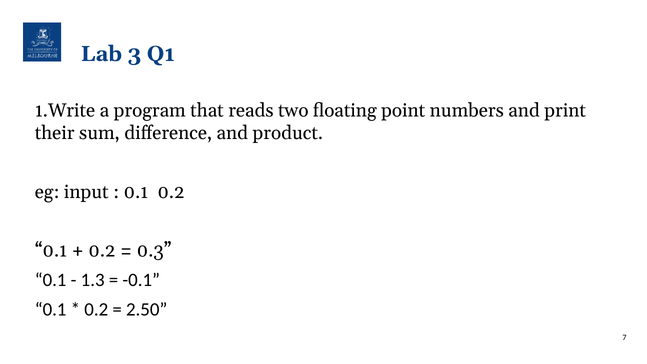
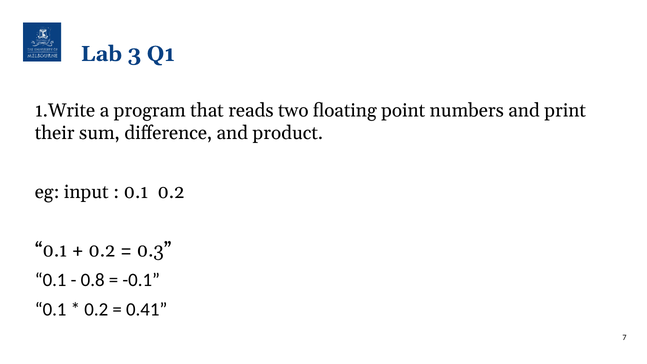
1.3: 1.3 -> 0.8 (93, 280)
2.50: 2.50 -> 0.41 (147, 309)
